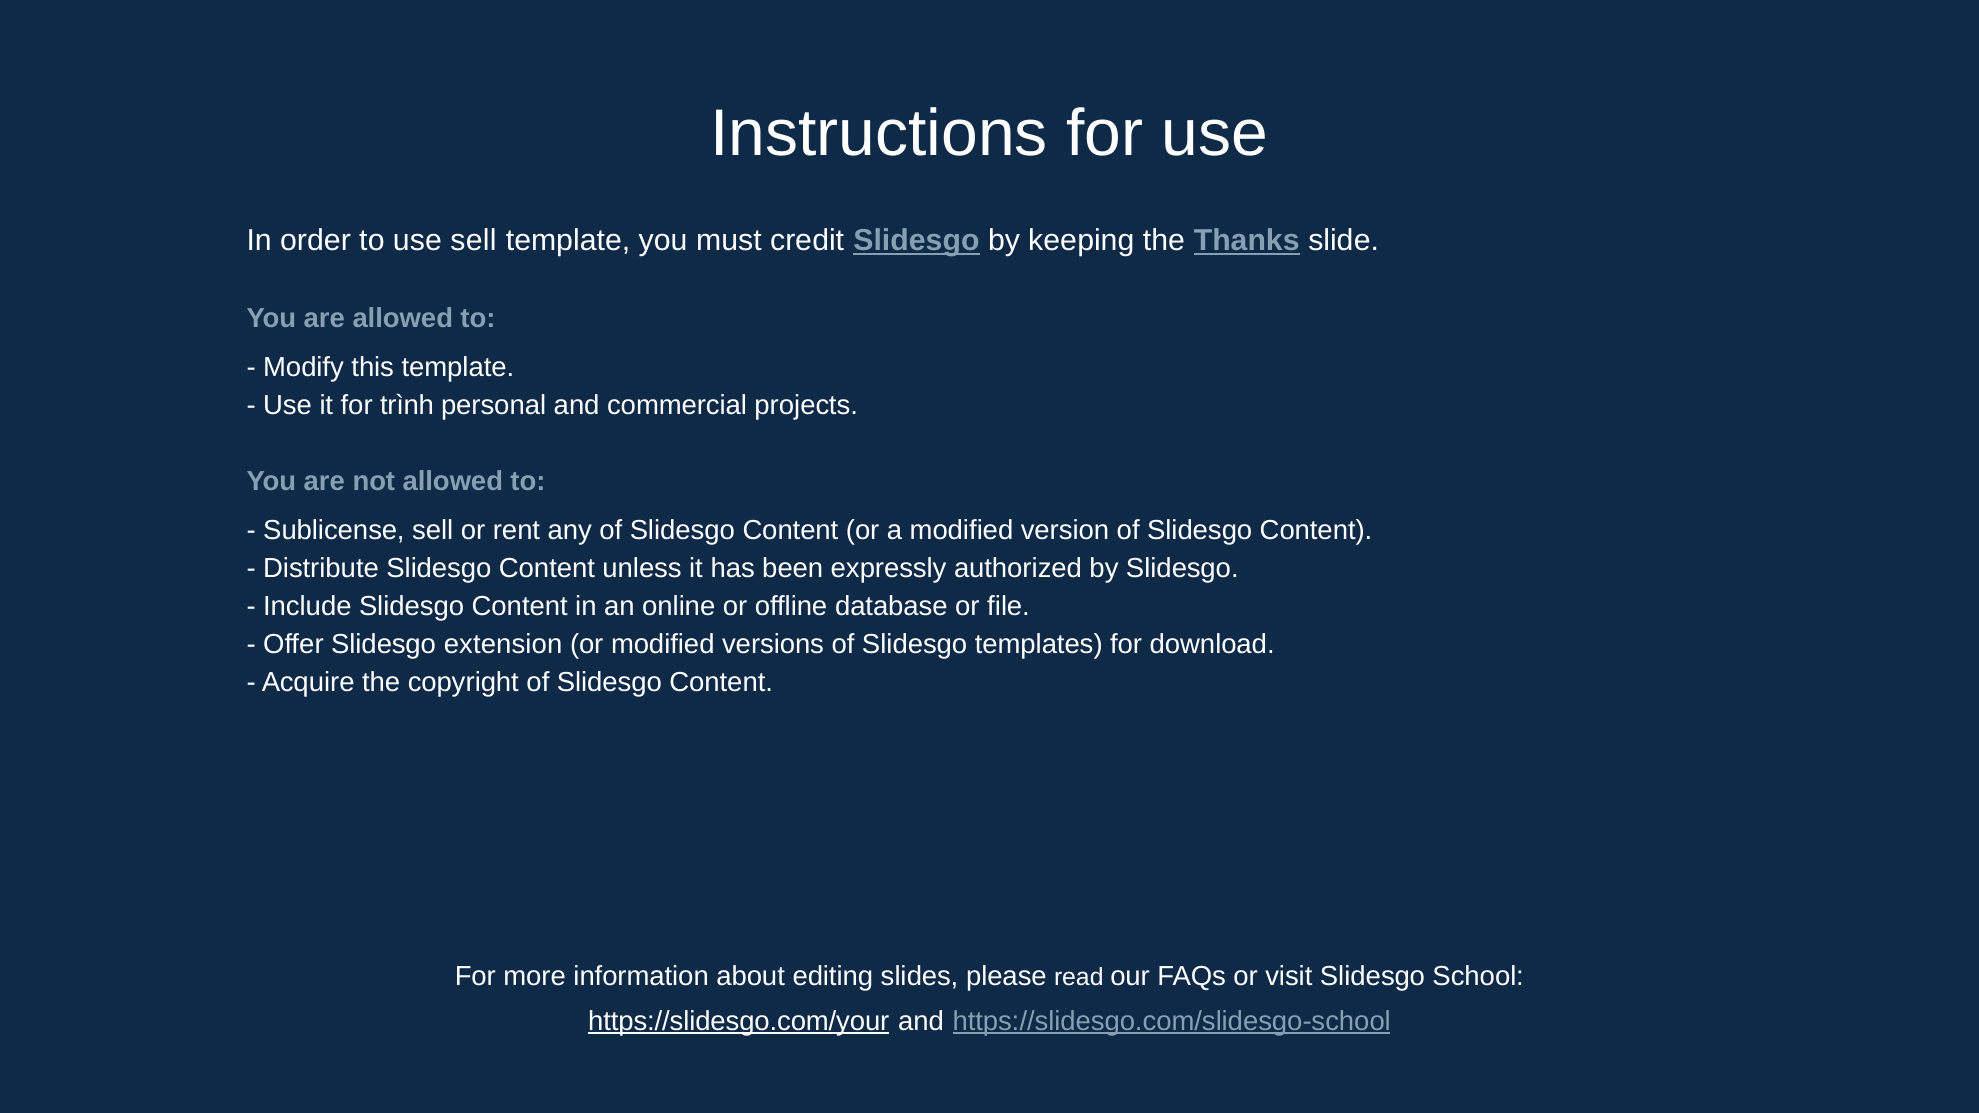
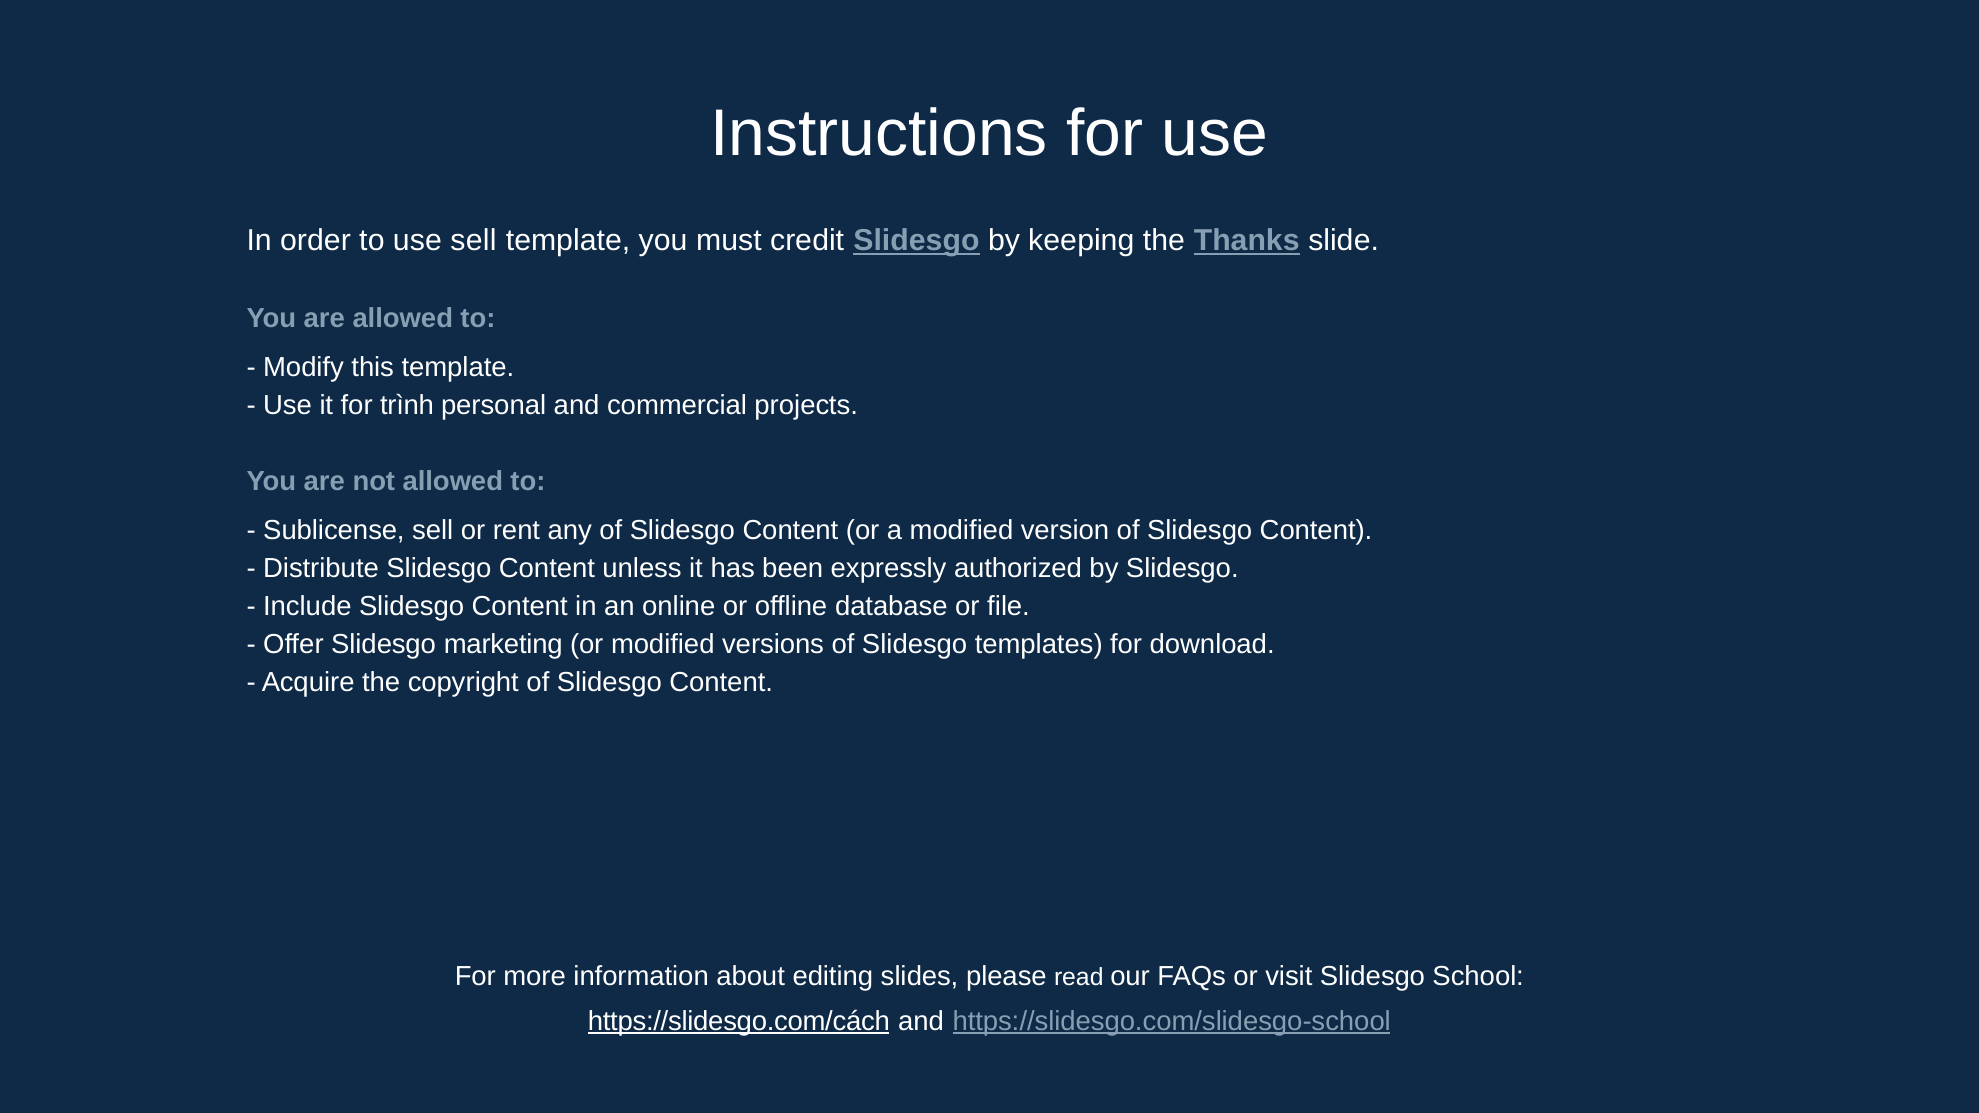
extension: extension -> marketing (503, 645)
https://slidesgo.com/your: https://slidesgo.com/your -> https://slidesgo.com/cách (739, 1021)
